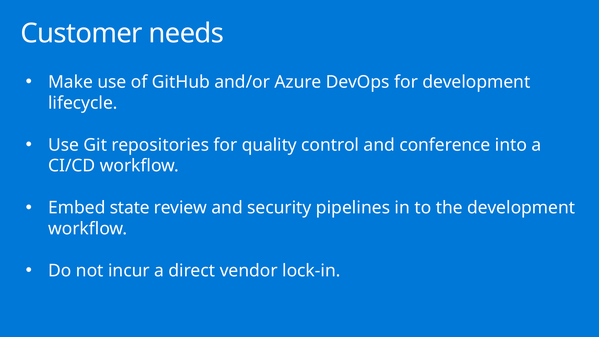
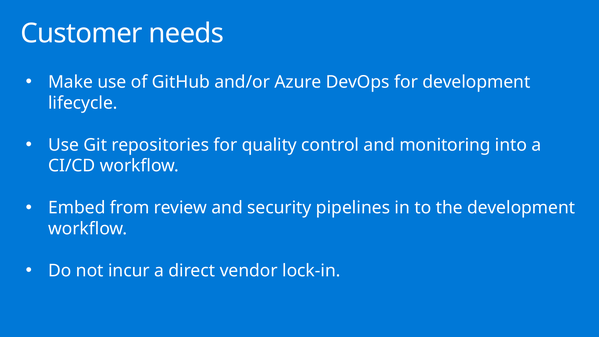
conference: conference -> monitoring (445, 145)
state: state -> from (130, 208)
